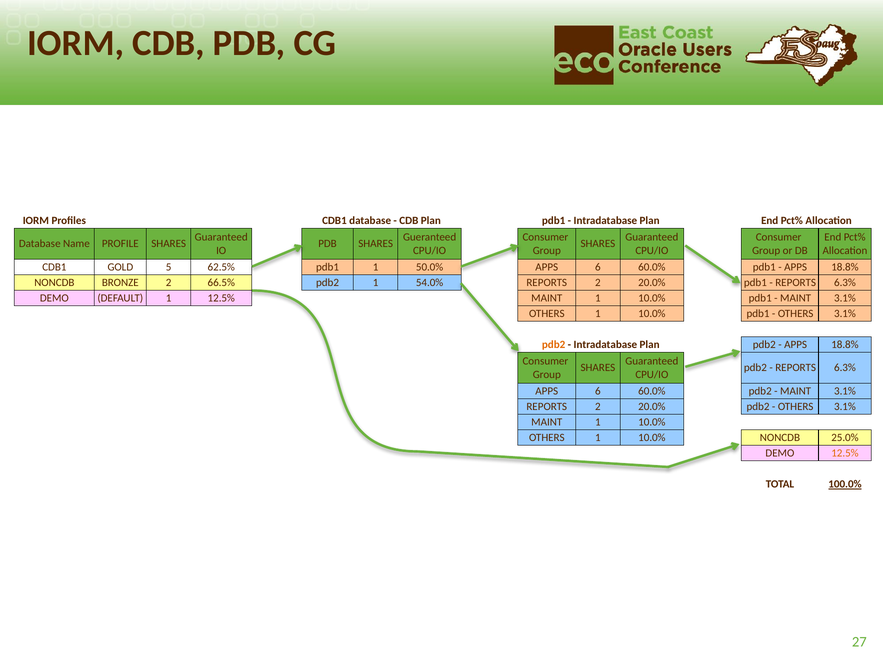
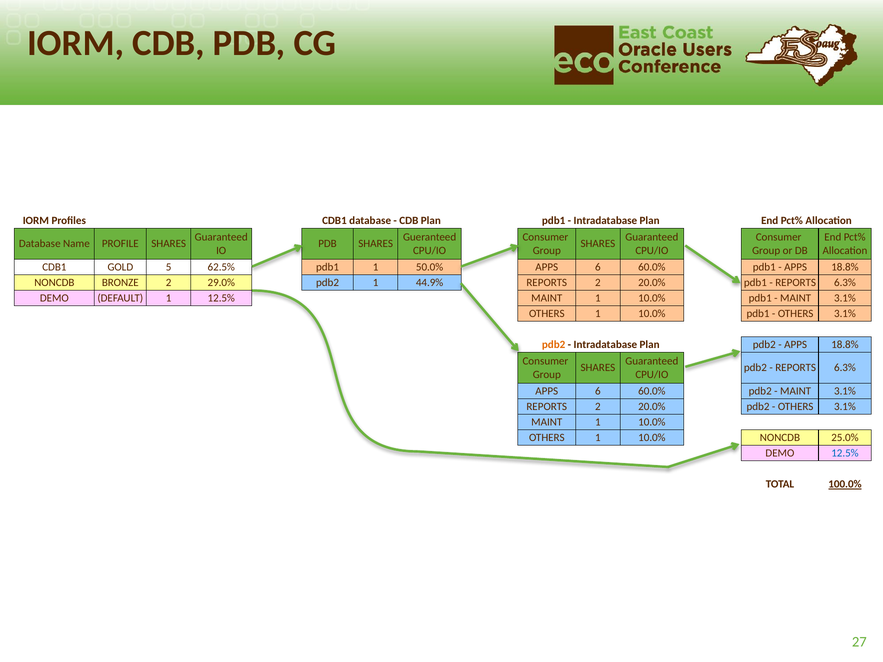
66.5%: 66.5% -> 29.0% (221, 283)
54.0%: 54.0% -> 44.9% (430, 283)
12.5% colour: orange -> blue (845, 453)
